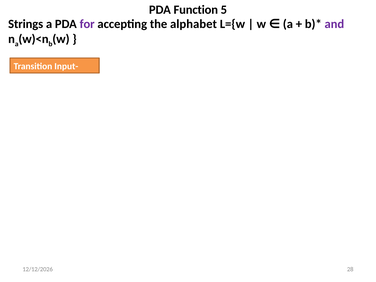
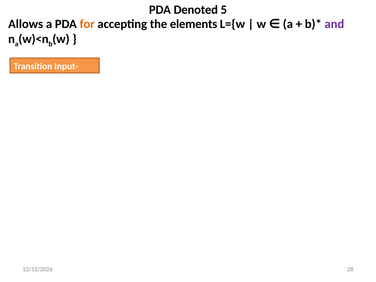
Function: Function -> Denoted (196, 10)
Strings: Strings -> Allows (26, 24)
for colour: purple -> orange (87, 24)
alphabet: alphabet -> elements (194, 24)
